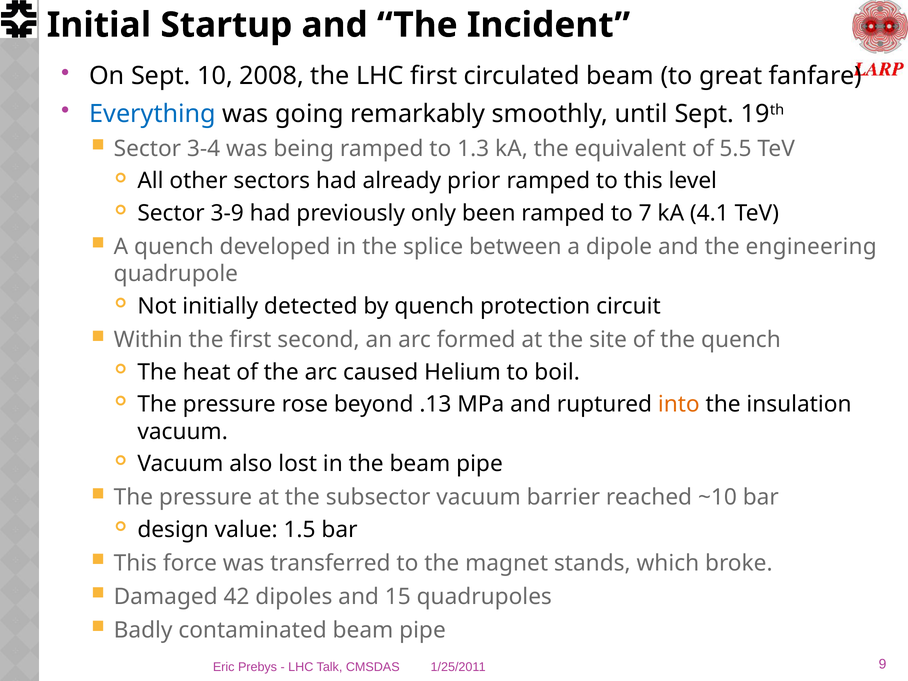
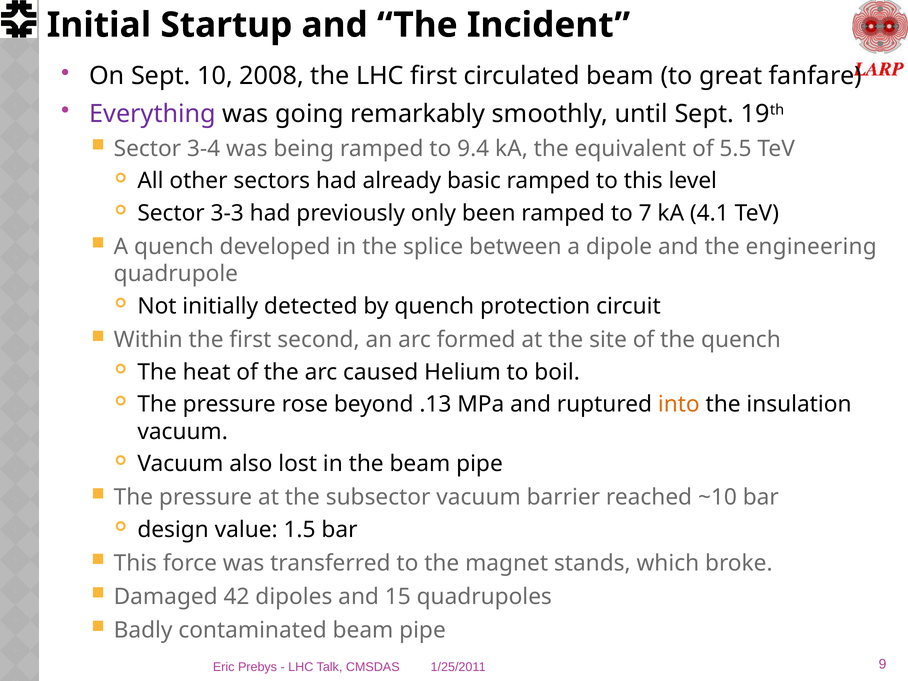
Everything colour: blue -> purple (153, 114)
1.3: 1.3 -> 9.4 (473, 149)
prior: prior -> basic (474, 181)
3-9: 3-9 -> 3-3 (227, 213)
